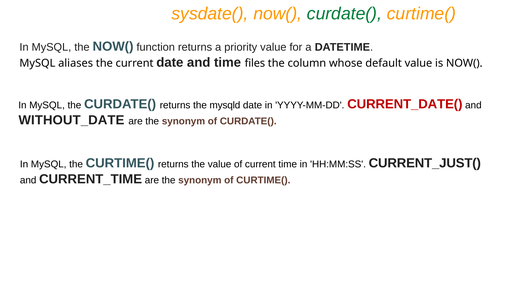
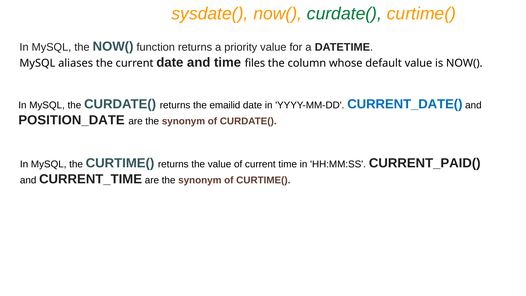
mysqld: mysqld -> emailid (225, 105)
CURRENT_DATE( colour: red -> blue (405, 104)
WITHOUT_DATE: WITHOUT_DATE -> POSITION_DATE (72, 120)
CURRENT_JUST(: CURRENT_JUST( -> CURRENT_PAID( (425, 163)
